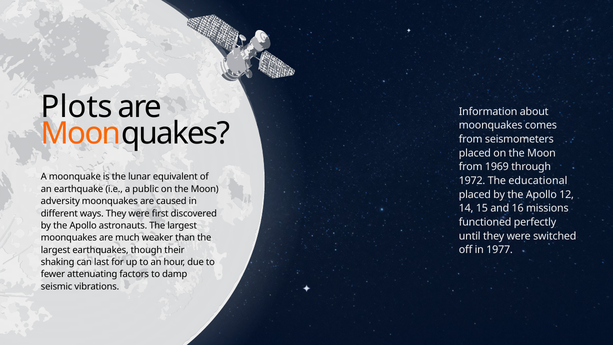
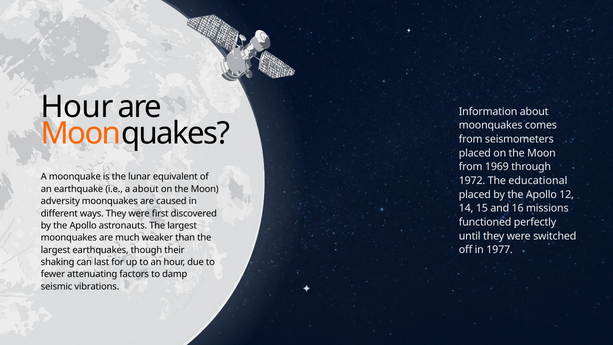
Plots: Plots -> Hour (77, 107)
a public: public -> about (146, 189)
